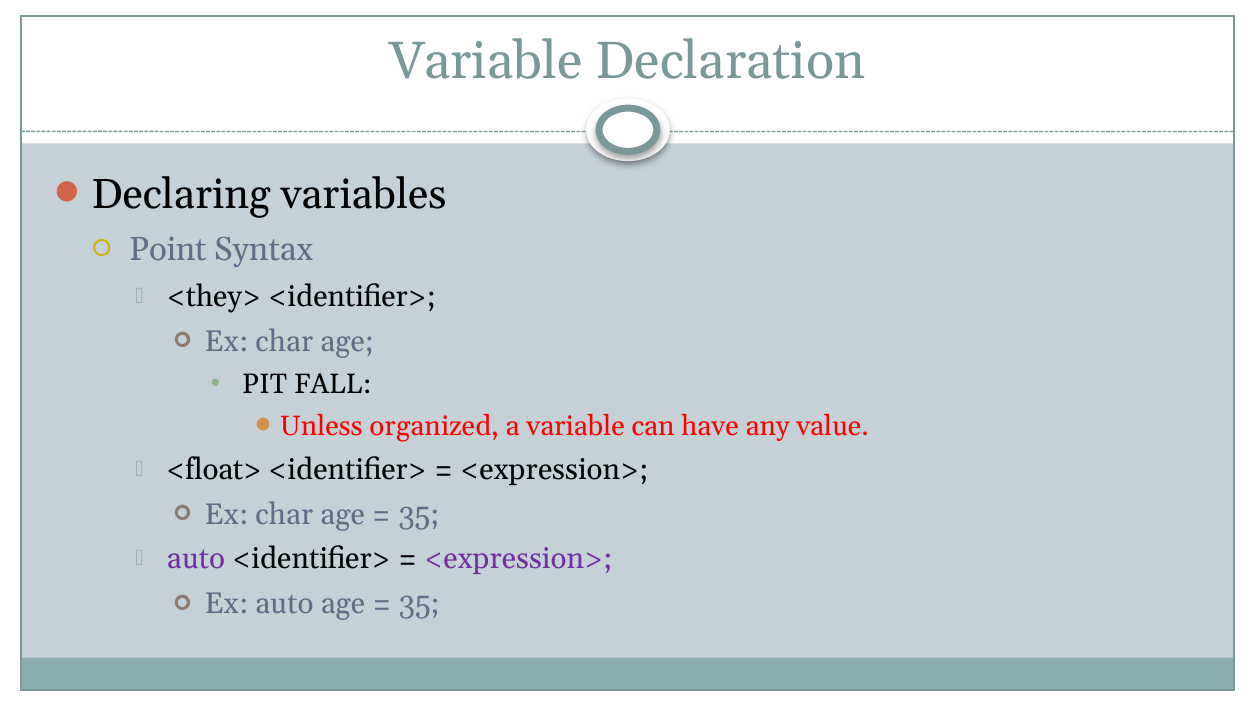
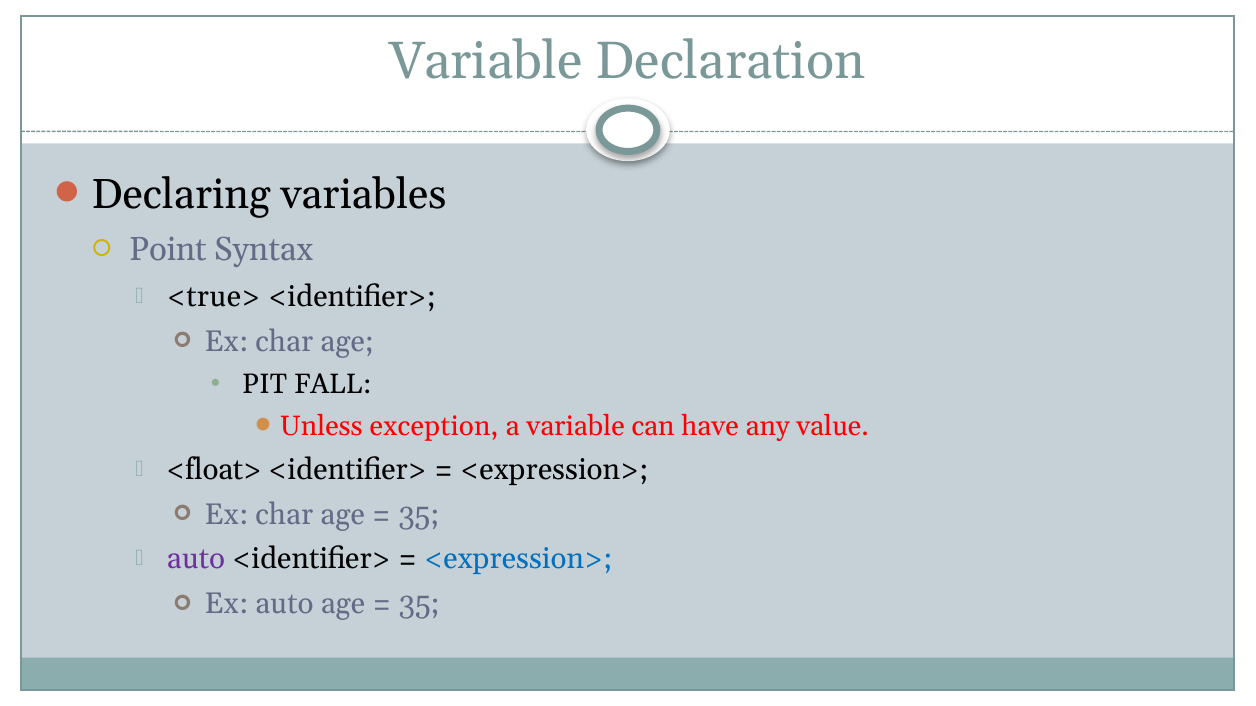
<they>: <they> -> <true> (214, 297)
organized: organized -> exception (434, 426)
<expression> colour: purple -> blue (518, 560)
